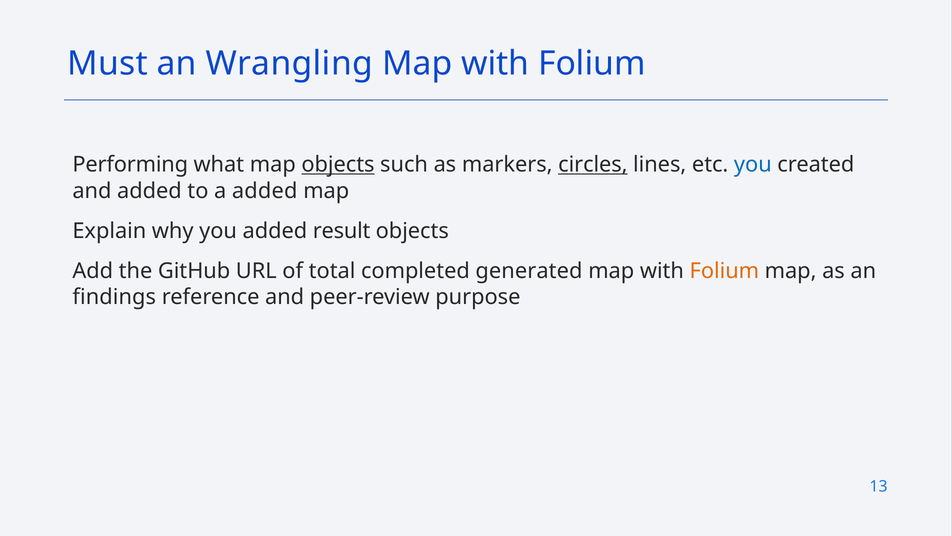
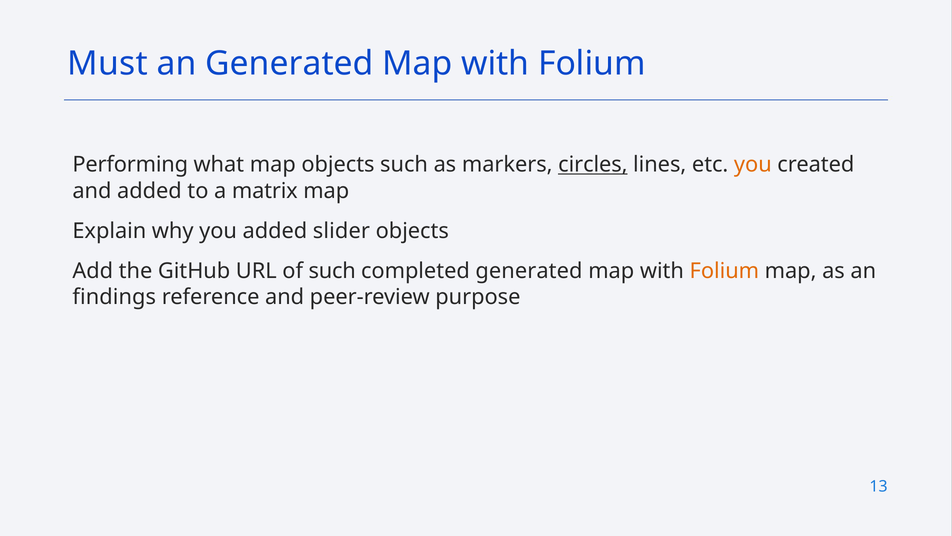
an Wrangling: Wrangling -> Generated (289, 64)
objects underline: present -> none (338, 164)
you colour: blue -> orange (753, 164)
a added: added -> matrix (265, 191)
result: result -> slider (341, 231)
of total: total -> such (332, 271)
